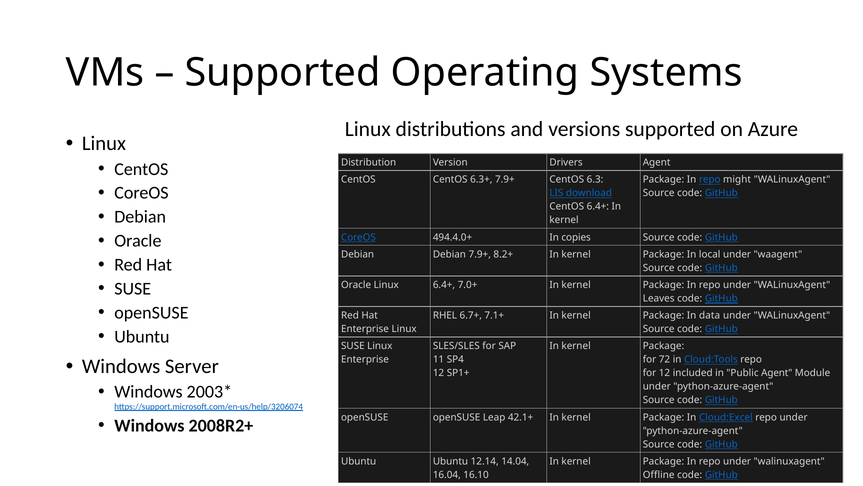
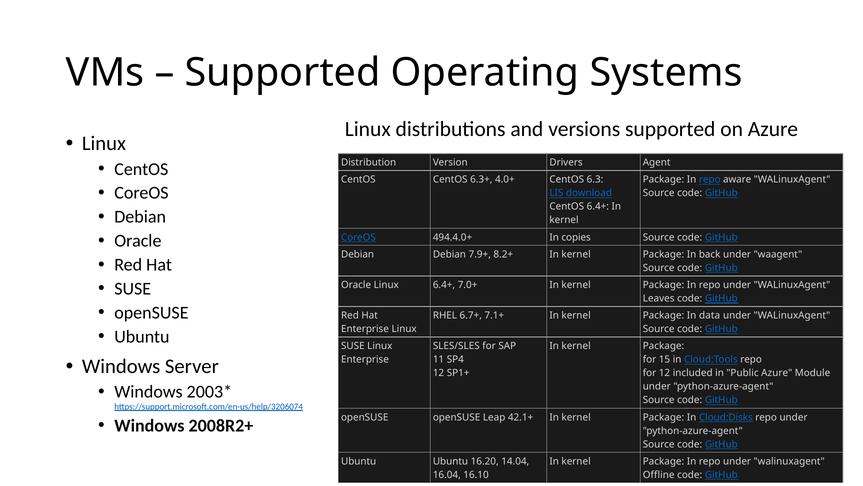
6.3+ 7.9+: 7.9+ -> 4.0+ (505, 180)
might: might -> aware (737, 180)
local: local -> back (710, 254)
72: 72 -> 15 (665, 359)
Public Agent: Agent -> Azure (777, 373)
Cloud:Excel: Cloud:Excel -> Cloud:Disks (726, 417)
12.14: 12.14 -> 16.20 (485, 461)
